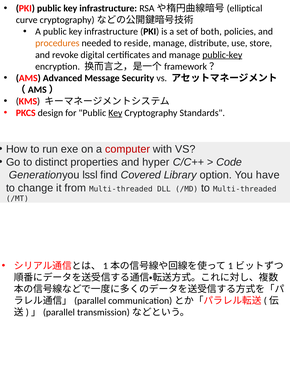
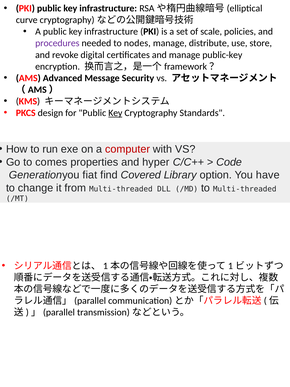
both: both -> scale (211, 32)
procedures colour: orange -> purple (57, 43)
reside: reside -> nodes (137, 43)
public-key underline: present -> none (222, 55)
distinct: distinct -> comes (51, 162)
lssl: lssl -> fiat (90, 175)
